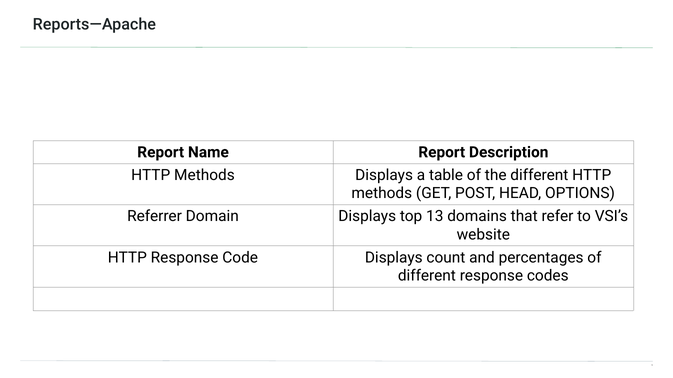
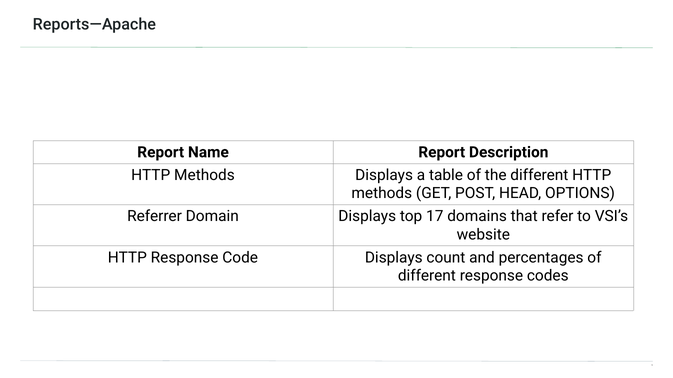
13: 13 -> 17 (435, 217)
